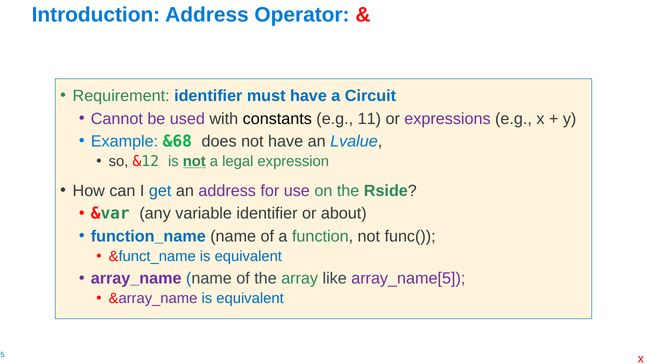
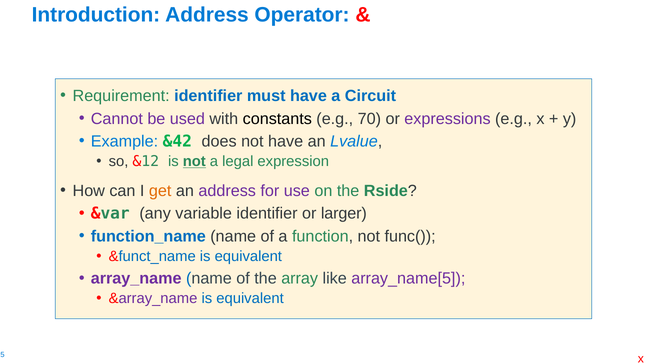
11: 11 -> 70 (369, 119)
&68: &68 -> &42 (177, 141)
get colour: blue -> orange (160, 191)
about: about -> larger (344, 214)
